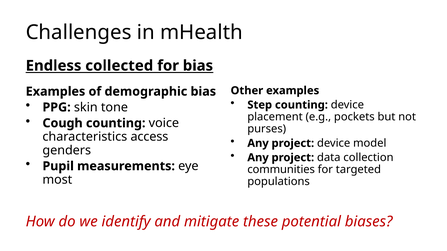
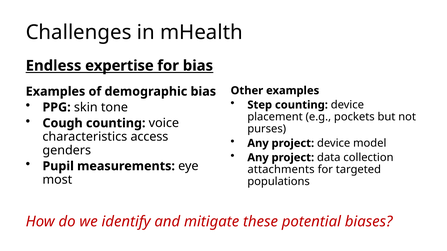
collected: collected -> expertise (119, 66)
communities: communities -> attachments (281, 170)
